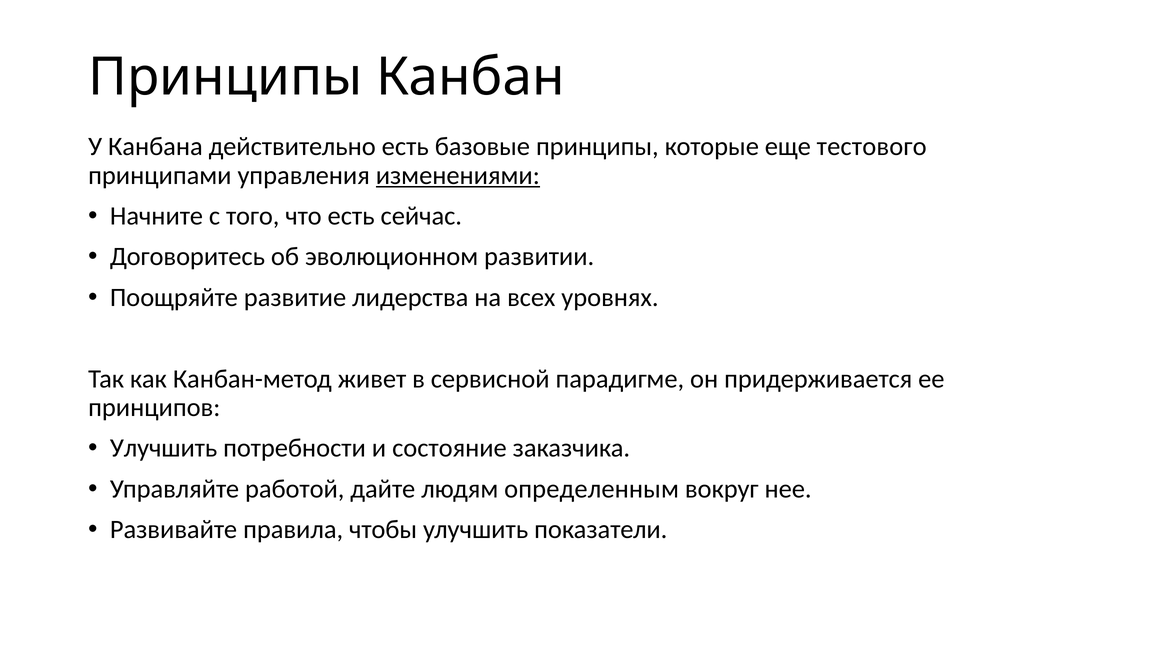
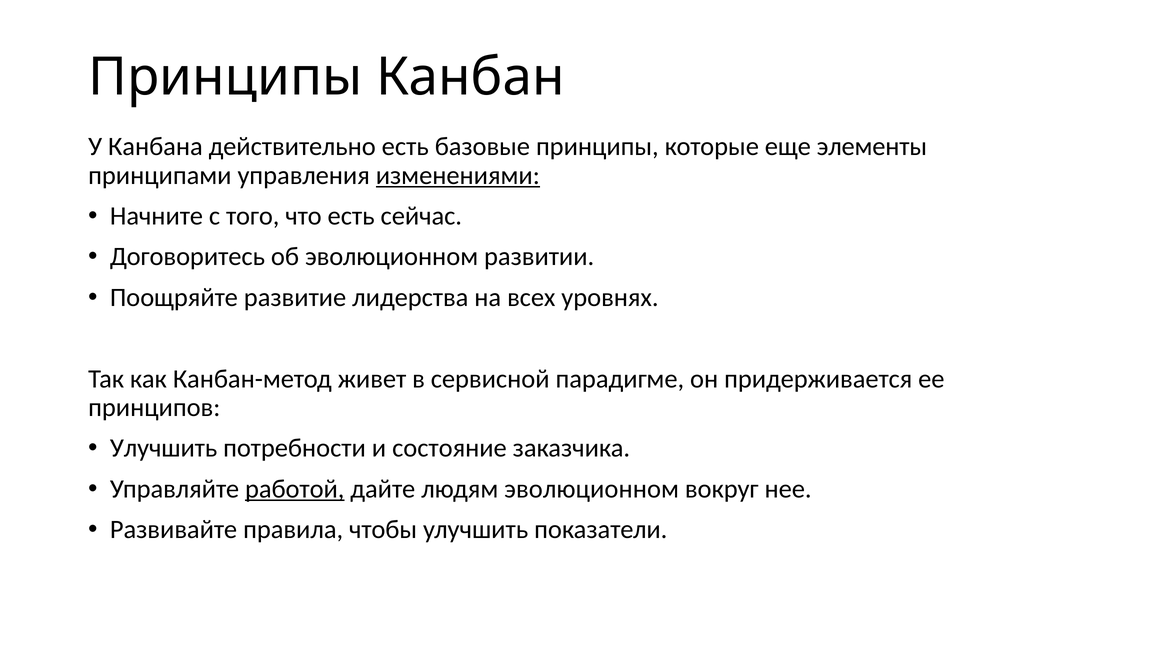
тестового: тестового -> элементы (872, 147)
работой underline: none -> present (295, 489)
людям определенным: определенным -> эволюционном (592, 489)
